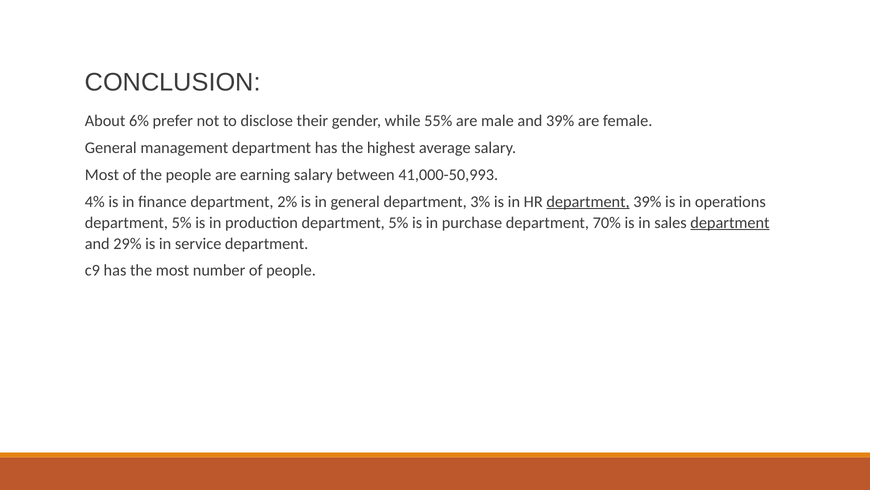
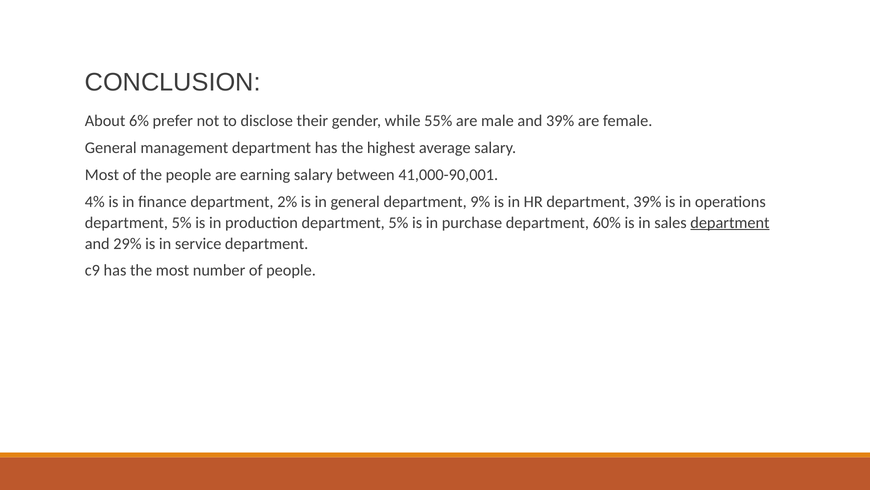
41,000-50,993: 41,000-50,993 -> 41,000-90,001 (448, 175)
3%: 3% -> 9% (480, 201)
department underline: present -> none (588, 201)
70%: 70% -> 60% (607, 222)
